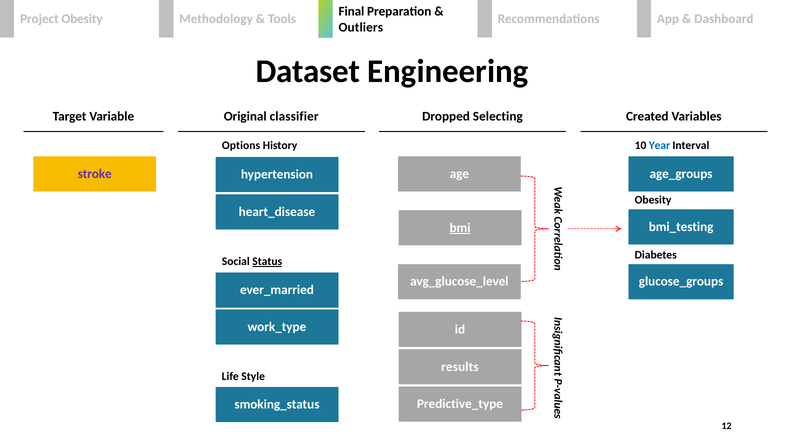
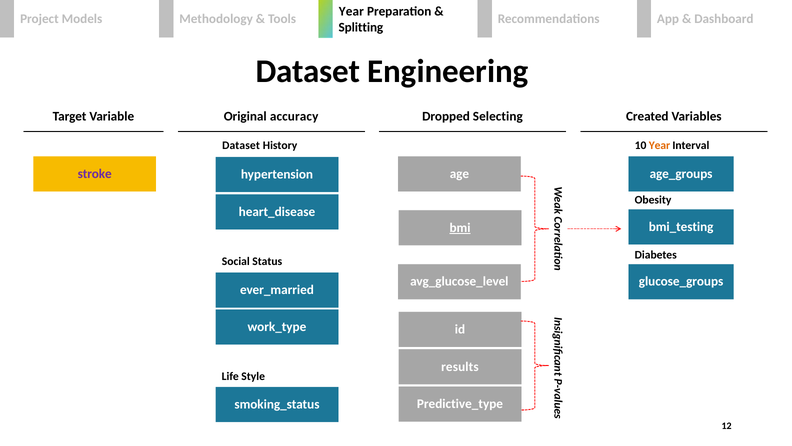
Final: Final -> Year (351, 11)
Project Obesity: Obesity -> Models (82, 19)
Outliers: Outliers -> Splitting (361, 27)
classifier: classifier -> accuracy (294, 116)
Options: Options -> Dataset (241, 145)
Year colour: blue -> orange (659, 145)
Status underline: present -> none (267, 261)
